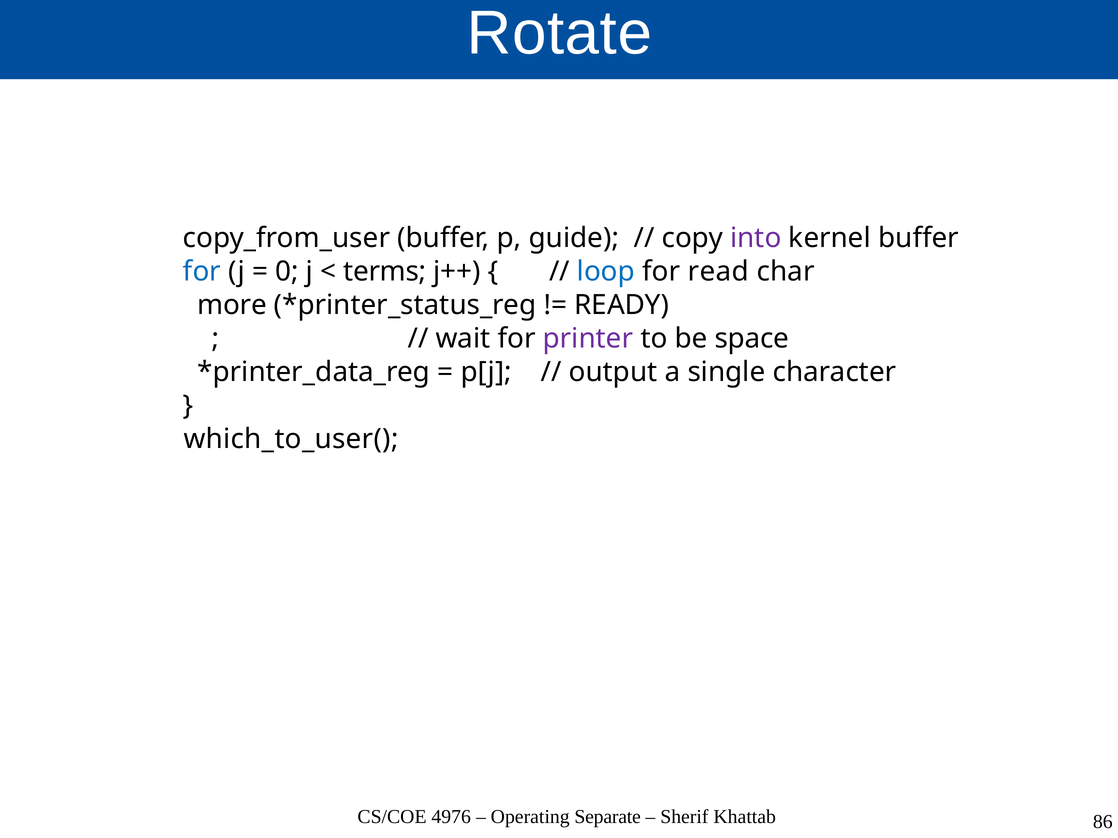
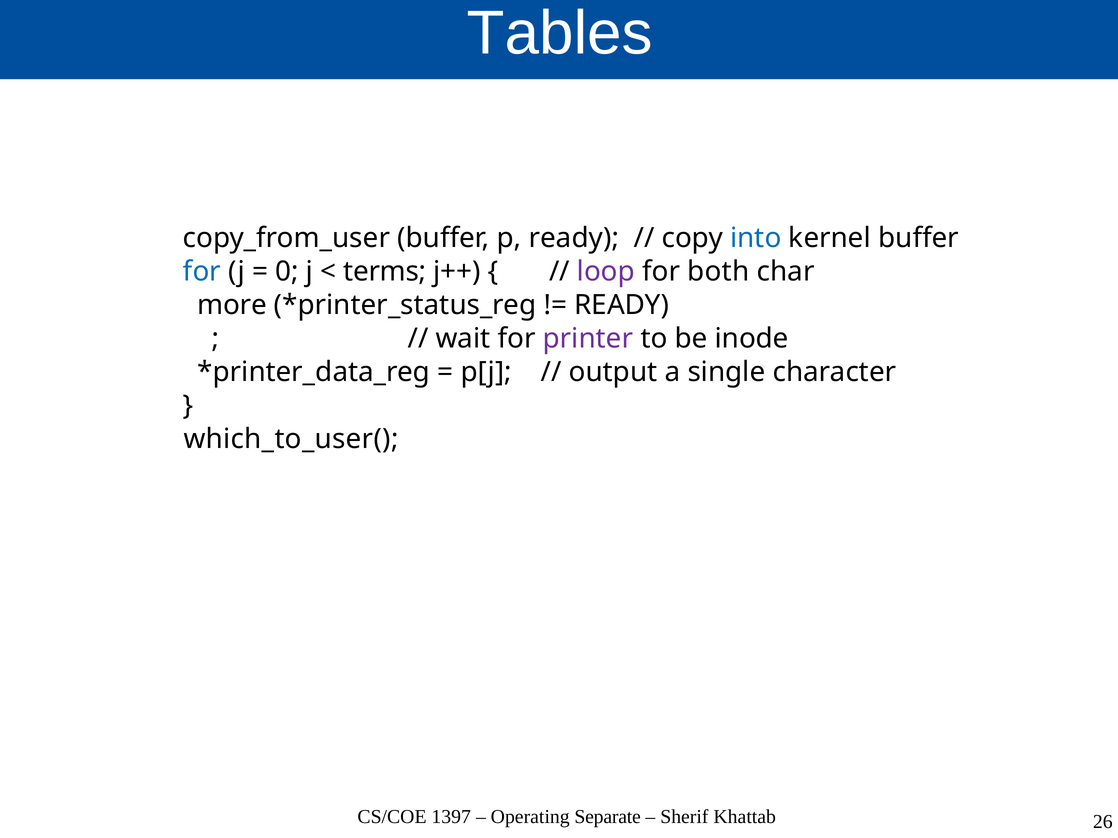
Rotate: Rotate -> Tables (560, 33)
p guide: guide -> ready (574, 238)
into colour: purple -> blue (756, 238)
loop colour: blue -> purple (606, 271)
read: read -> both (718, 271)
space: space -> inode (752, 339)
4976: 4976 -> 1397 (451, 817)
86: 86 -> 26 (1103, 822)
